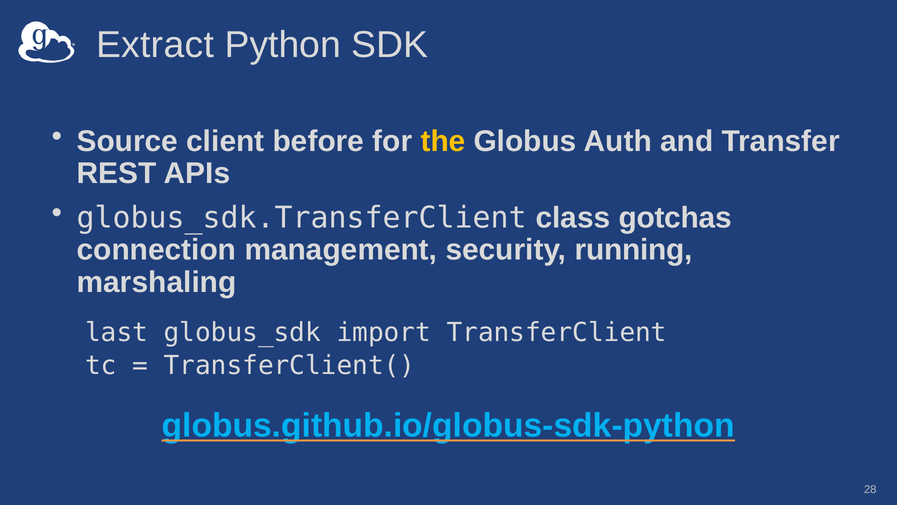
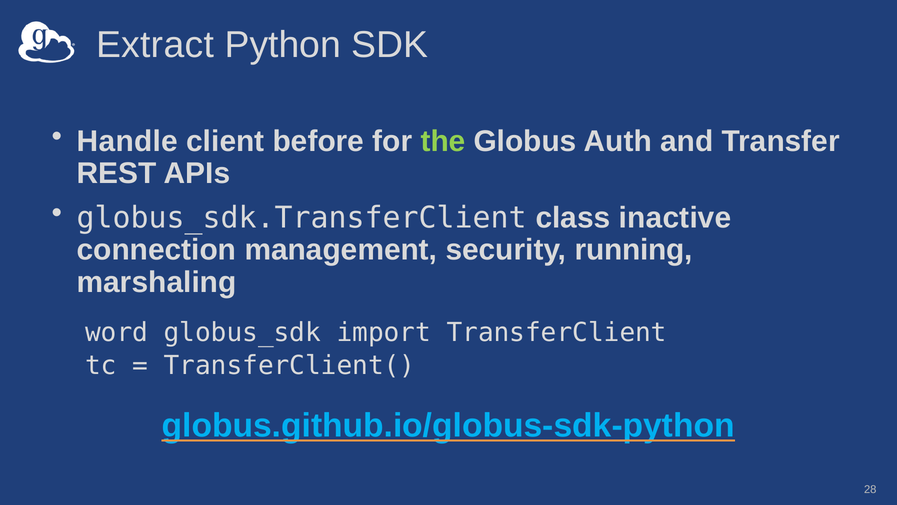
Source: Source -> Handle (127, 141)
the colour: yellow -> light green (443, 141)
gotchas: gotchas -> inactive (675, 218)
last: last -> word (117, 332)
